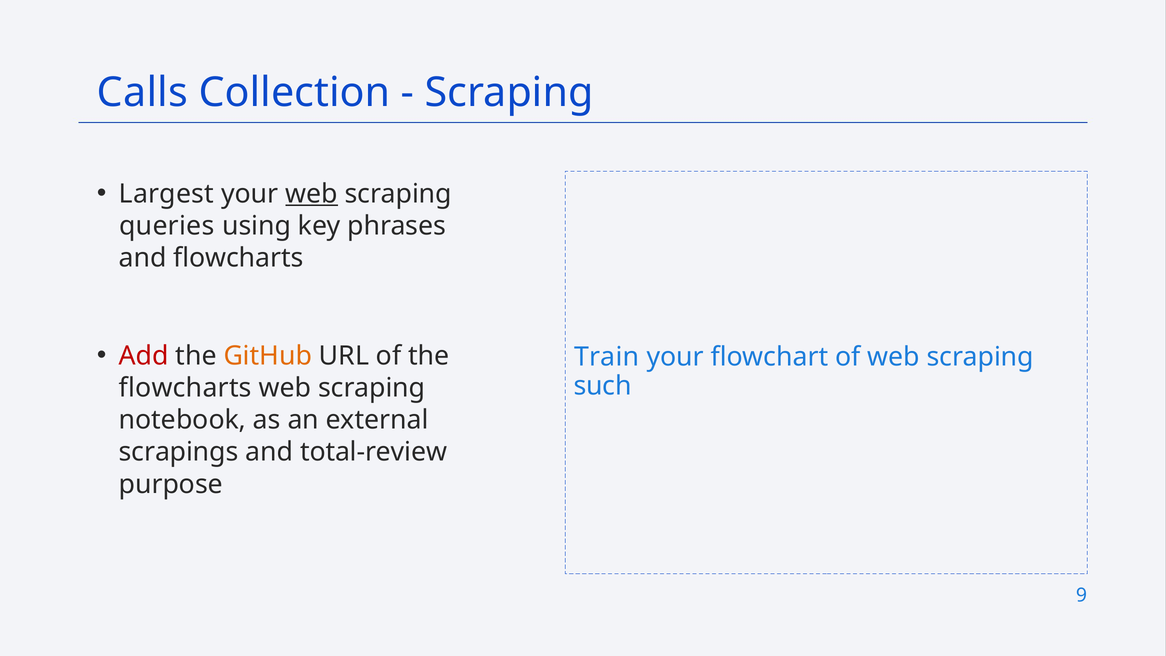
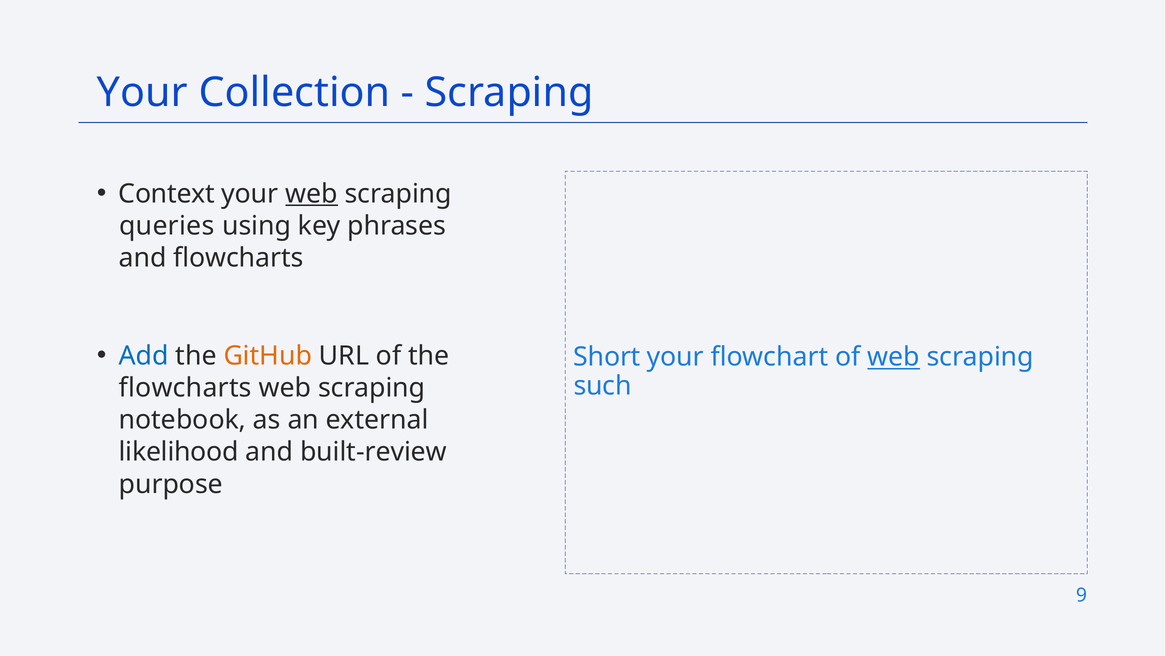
Calls: Calls -> Your (142, 92)
Largest: Largest -> Context (167, 194)
Add colour: red -> blue (144, 356)
Train: Train -> Short (607, 357)
web underline: none -> present (894, 357)
scrapings: scrapings -> likelihood (179, 452)
total-review: total-review -> built-review (373, 452)
